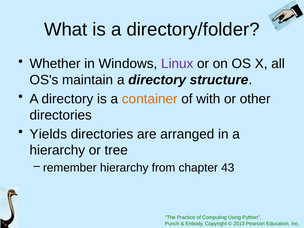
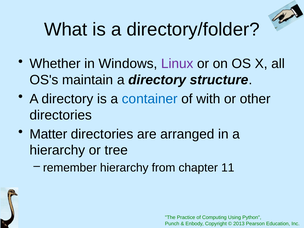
container colour: orange -> blue (150, 99)
Yields: Yields -> Matter (48, 134)
43: 43 -> 11 (228, 168)
